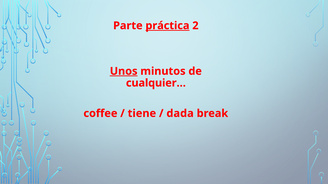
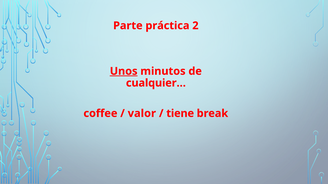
práctica underline: present -> none (167, 26)
tiene: tiene -> valor (142, 114)
dada: dada -> tiene (180, 114)
